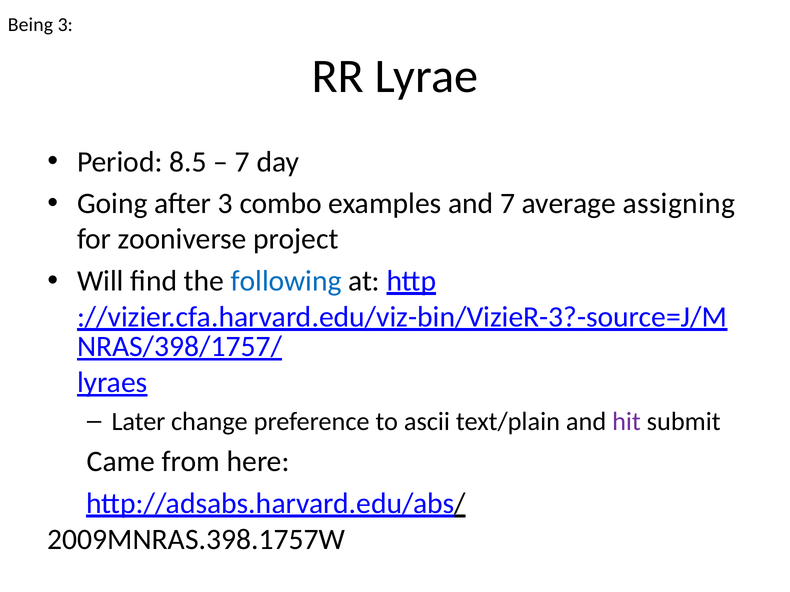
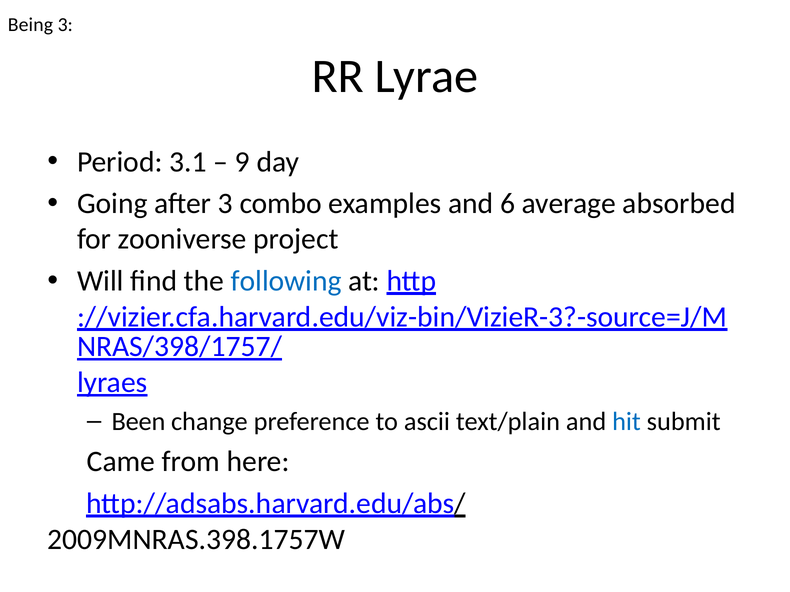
8.5: 8.5 -> 3.1 (188, 162)
7: 7 -> 9 (242, 162)
and 7: 7 -> 6 (508, 204)
assigning: assigning -> absorbed (679, 204)
Later: Later -> Been (138, 422)
hit colour: purple -> blue (626, 422)
